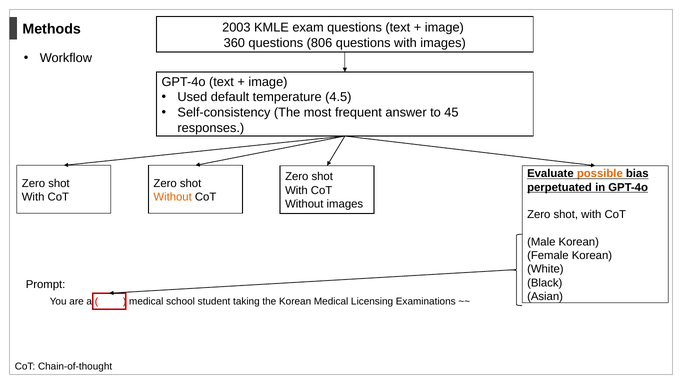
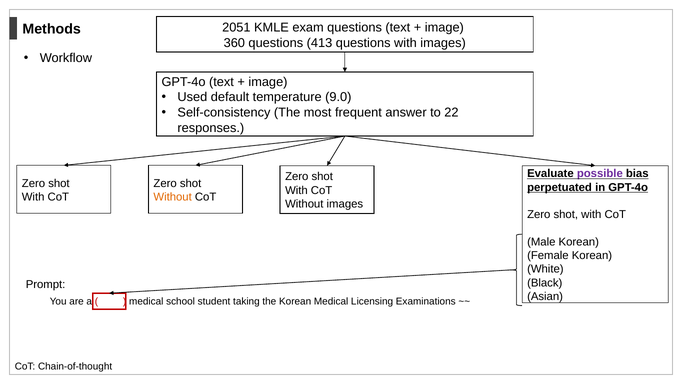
2003: 2003 -> 2051 (236, 27)
806: 806 -> 413 (320, 43)
4.5: 4.5 -> 9.0 (338, 97)
45: 45 -> 22 (451, 112)
possible colour: orange -> purple (600, 173)
